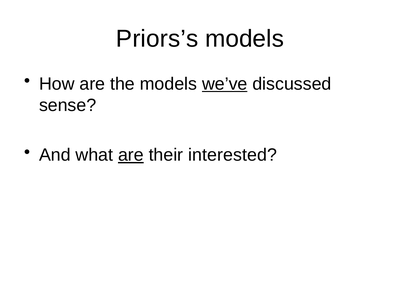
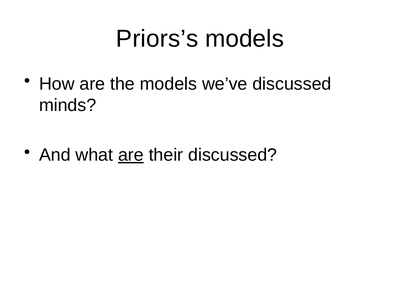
we’ve underline: present -> none (225, 84)
sense: sense -> minds (68, 105)
their interested: interested -> discussed (233, 155)
